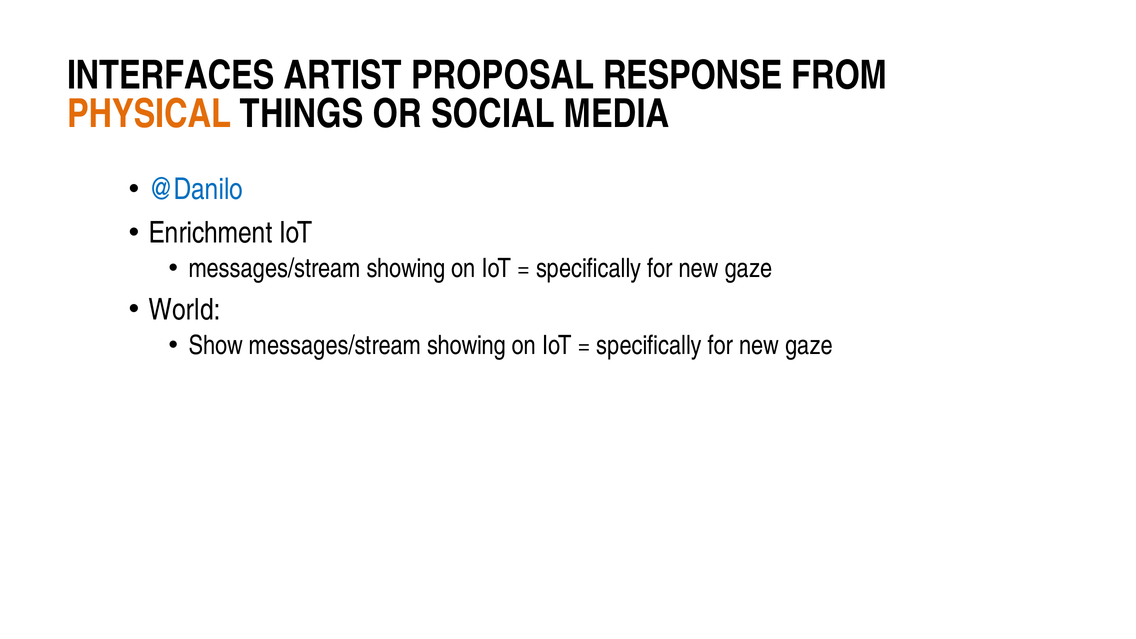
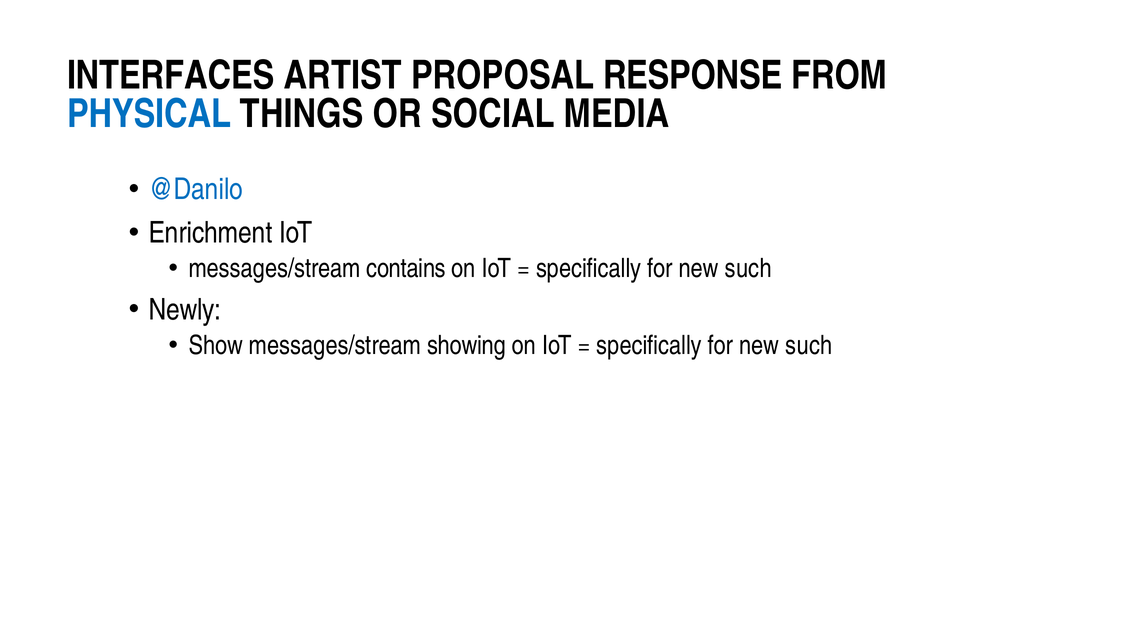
PHYSICAL colour: orange -> blue (149, 114)
showing: showing -> contains (406, 268)
gaze: gaze -> such (748, 268)
World: World -> Newly (185, 310)
gaze: gaze -> such (809, 345)
